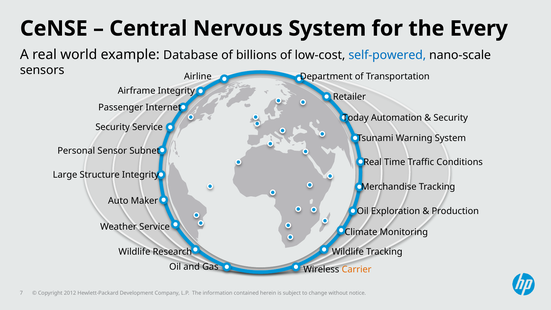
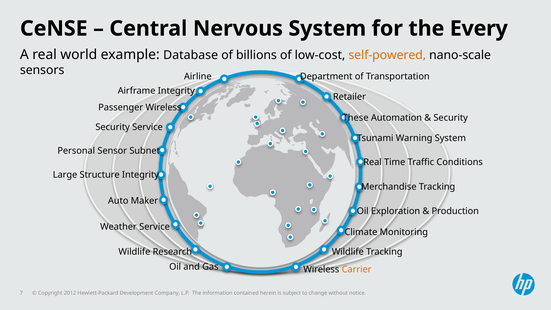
self-powered colour: blue -> orange (387, 55)
Passenger Internet: Internet -> Wireless (163, 107)
Today: Today -> These (356, 118)
